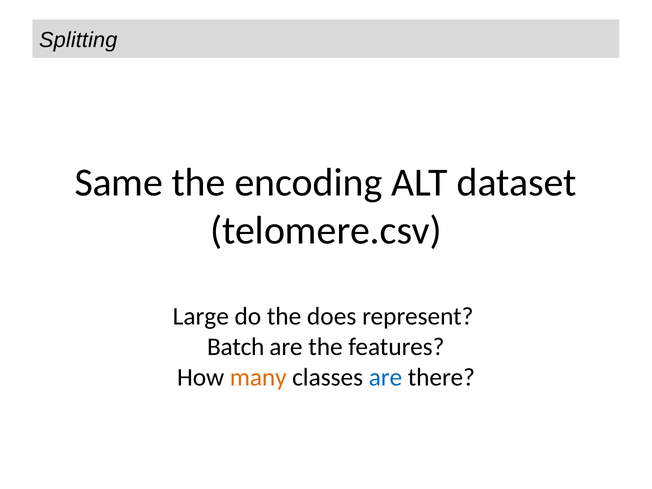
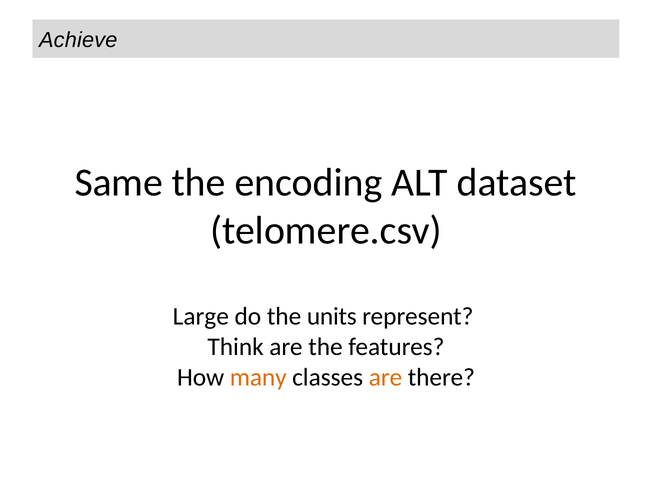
Splitting: Splitting -> Achieve (78, 40)
does: does -> units (332, 316)
Batch: Batch -> Think (236, 347)
are colour: blue -> orange (385, 377)
